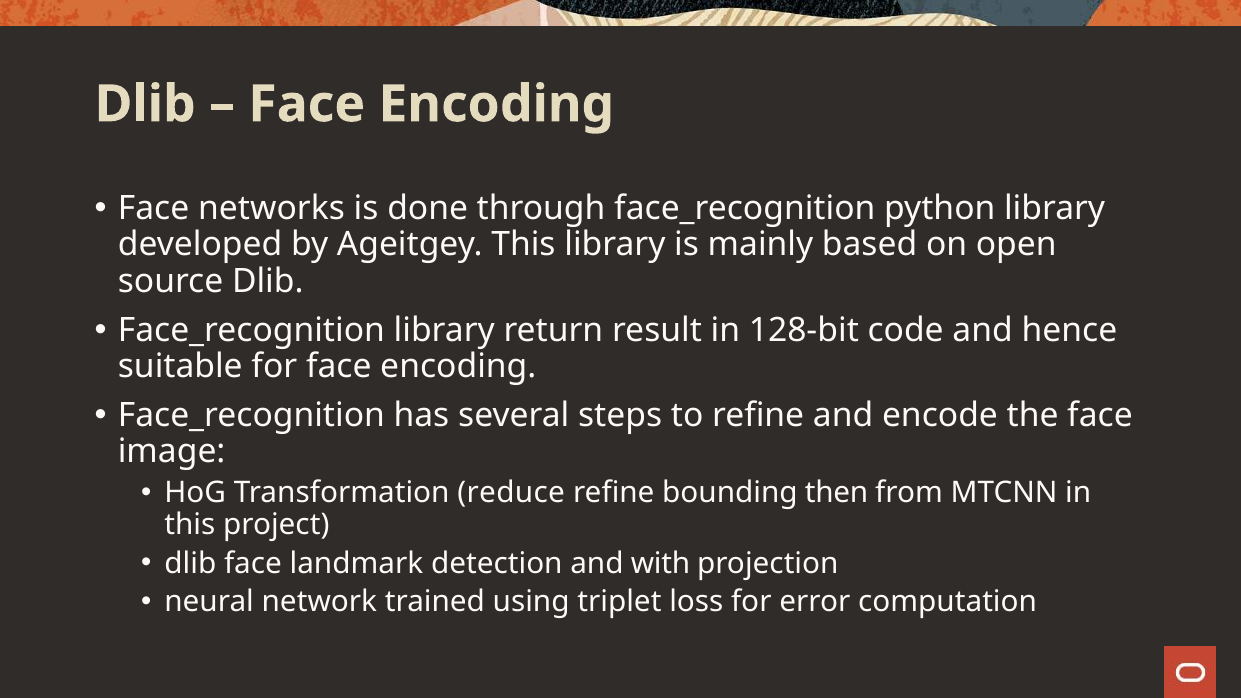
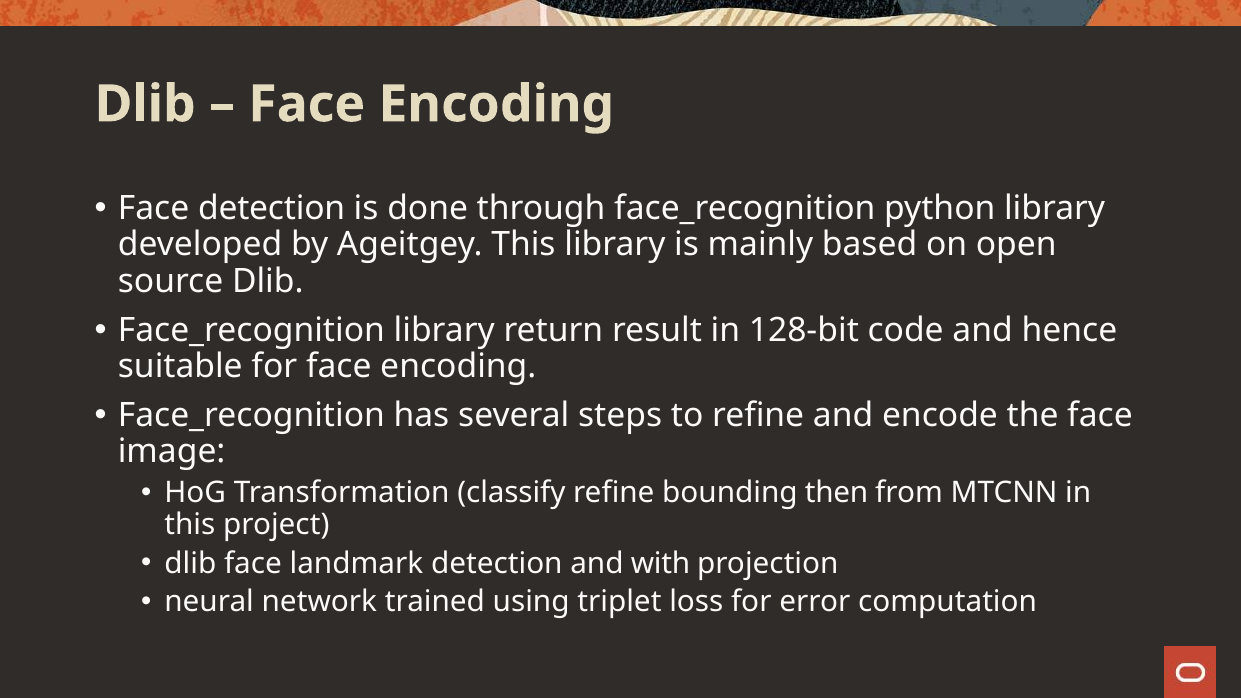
Face networks: networks -> detection (272, 208)
reduce: reduce -> classify (511, 493)
